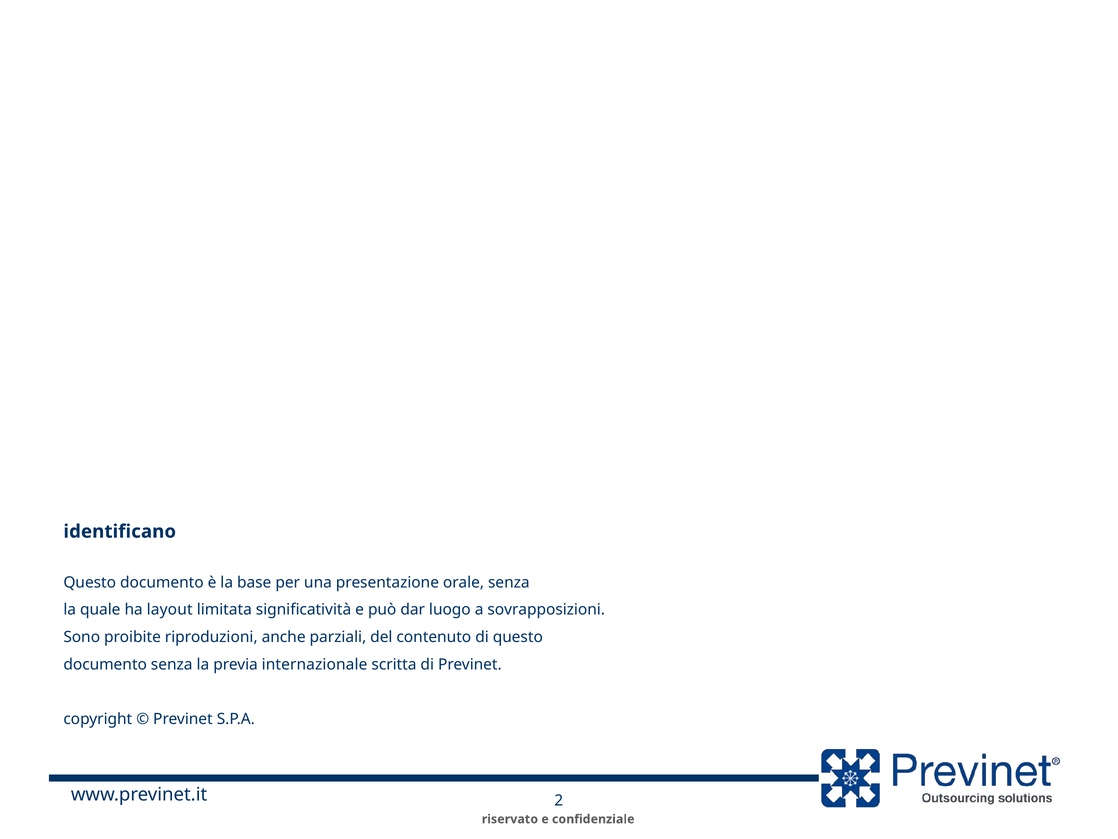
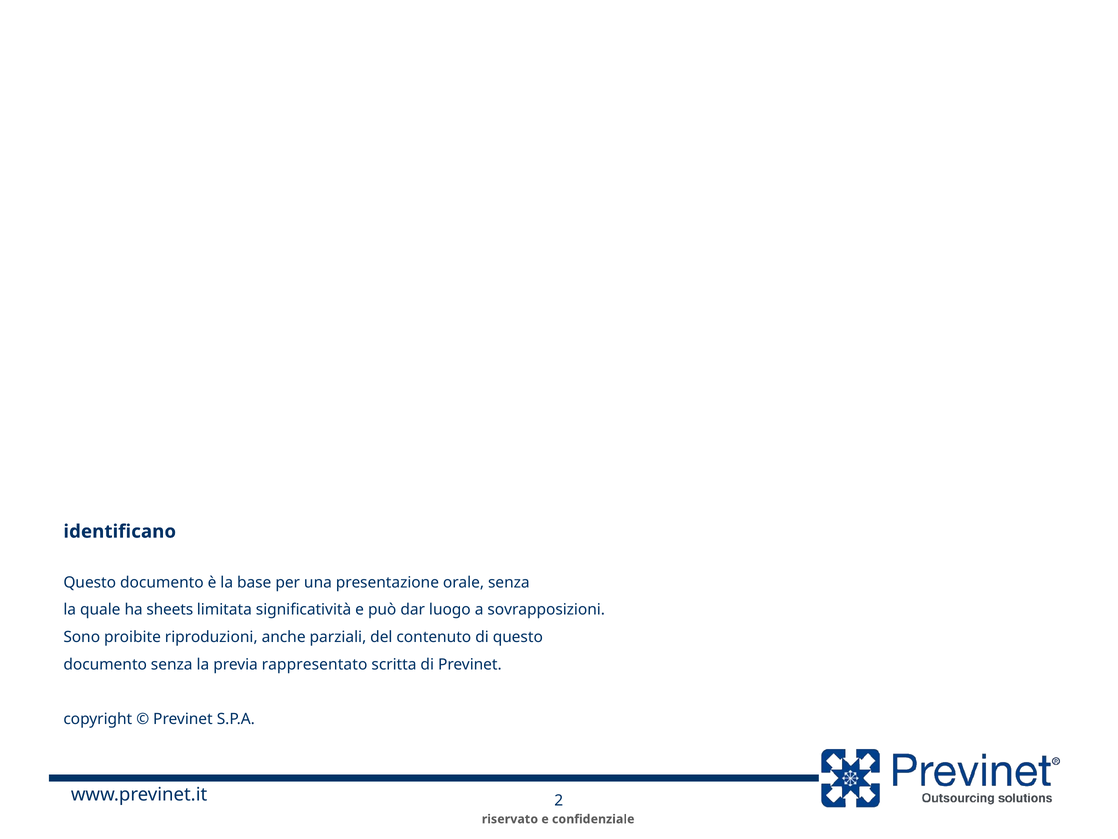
layout: layout -> sheets (170, 609)
internazionale: internazionale -> rappresentato (315, 664)
